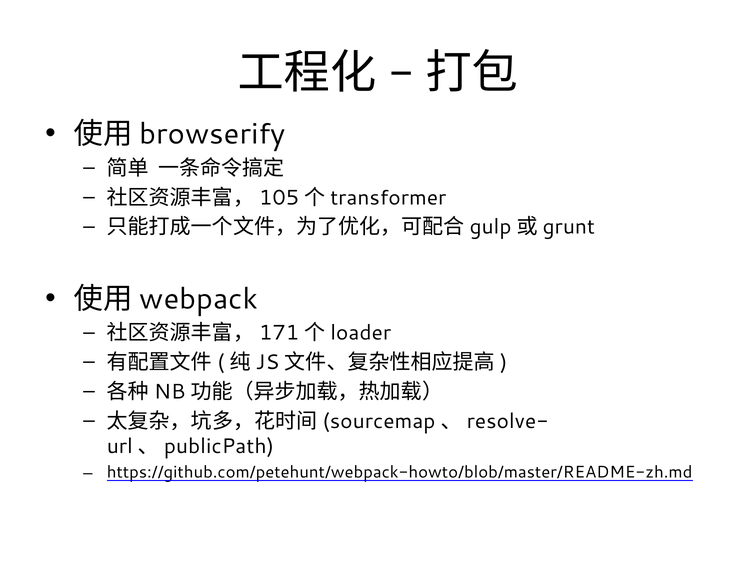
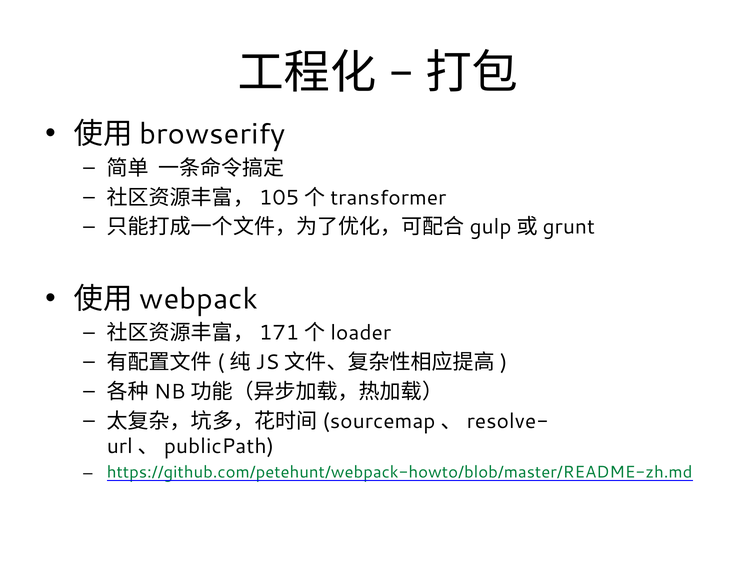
https://github.com/petehunt/webpack-howto/blob/master/README-zh.md colour: black -> green (400, 472)
